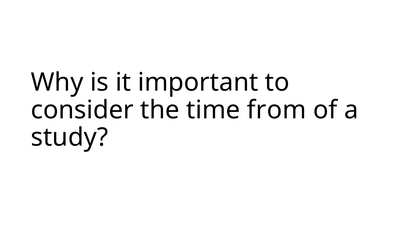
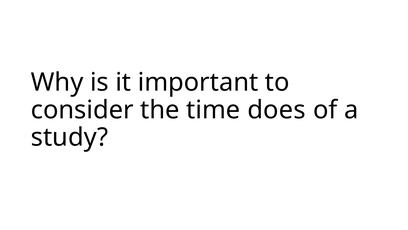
from: from -> does (277, 110)
